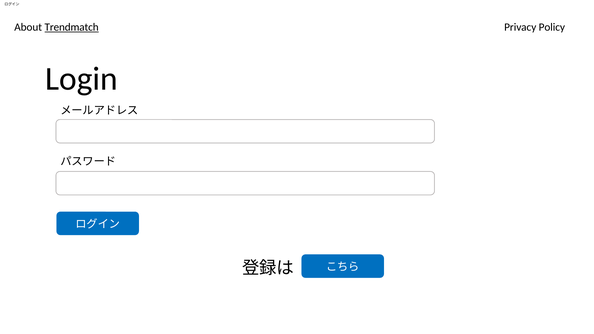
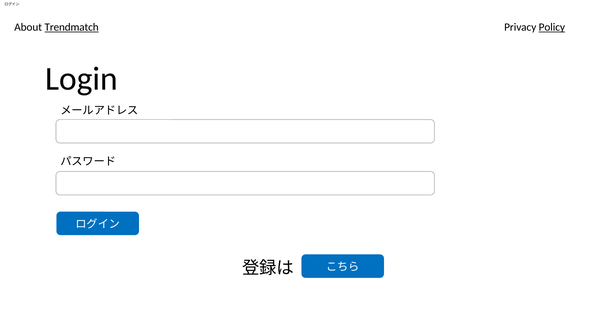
Policy underline: none -> present (552, 27)
